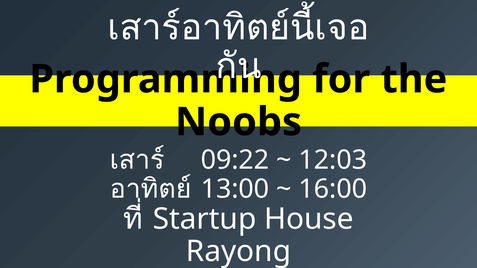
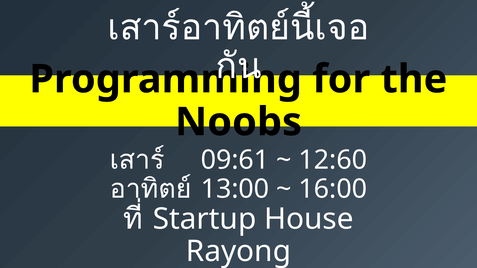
09:22: 09:22 -> 09:61 (235, 160)
12:03: 12:03 -> 12:60 (333, 160)
